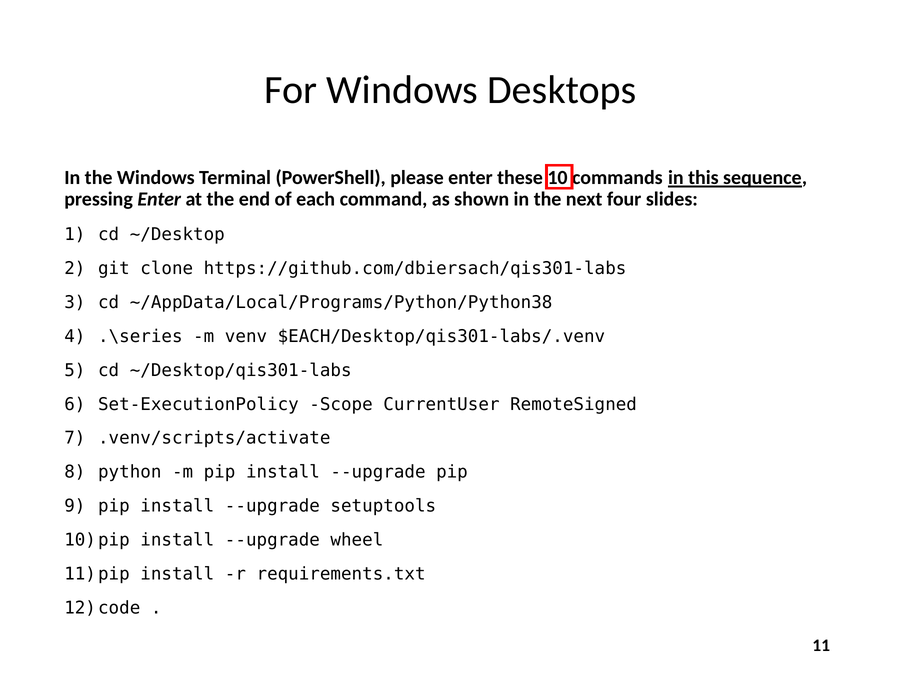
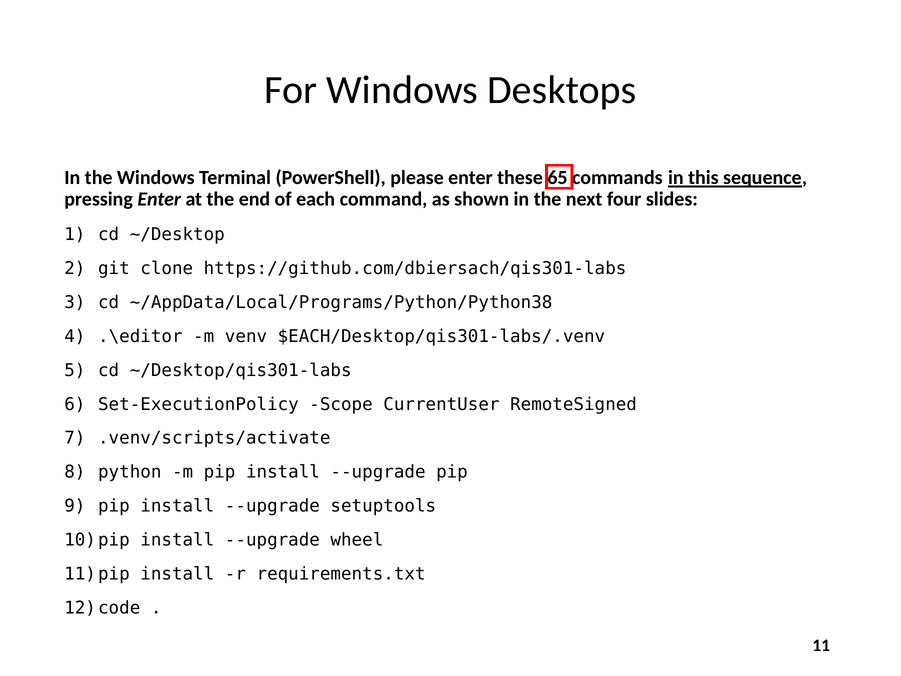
10: 10 -> 65 (557, 177)
.\series: .\series -> .\editor (140, 336)
